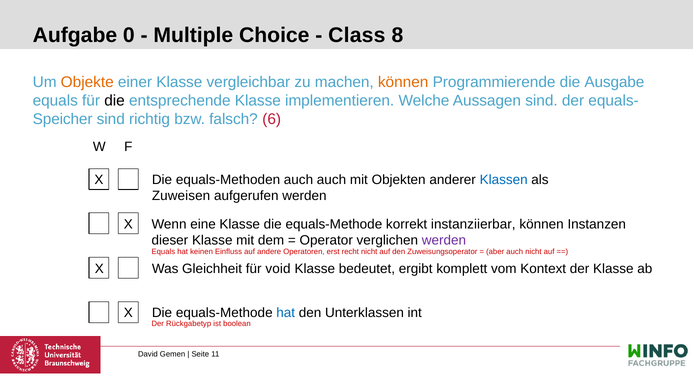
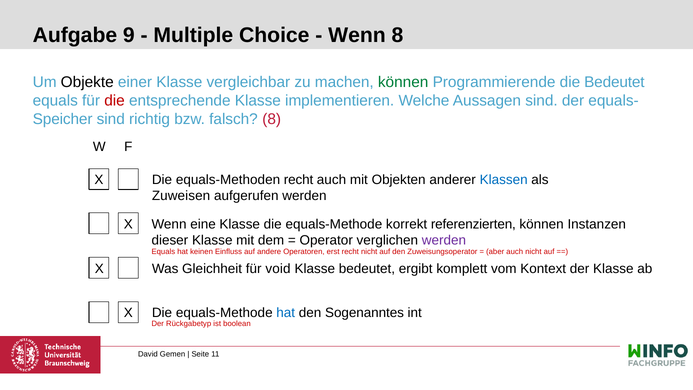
0: 0 -> 9 (129, 35)
Class: Class -> Wenn (357, 35)
Objekte colour: orange -> black (87, 82)
können colour: orange -> green (403, 82)
die Ausgabe: Ausgabe -> Bedeutet (614, 82)
die colour: black -> red (115, 100)
falsch 6: 6 -> 8 (272, 119)
equals-Methoden auch: auch -> recht (299, 180)
instanziierbar: instanziierbar -> referenzierten (473, 224)
Unterklassen: Unterklassen -> Sogenanntes (365, 313)
